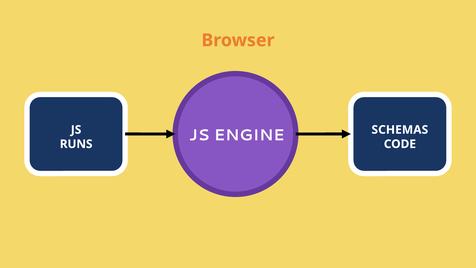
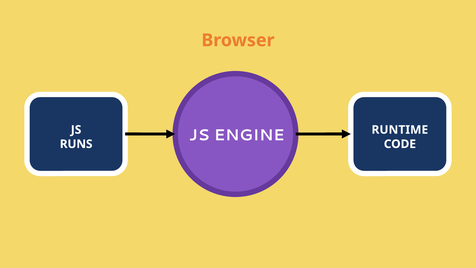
SCHEMAS: SCHEMAS -> RUNTIME (400, 130)
